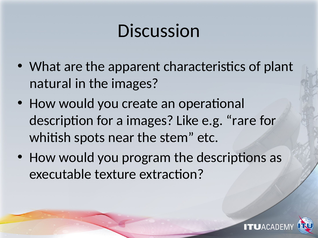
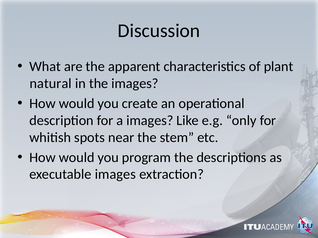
rare: rare -> only (241, 121)
executable texture: texture -> images (115, 175)
